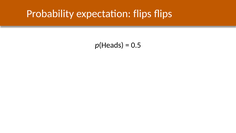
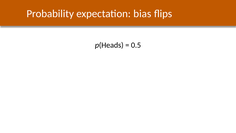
expectation flips: flips -> bias (142, 14)
